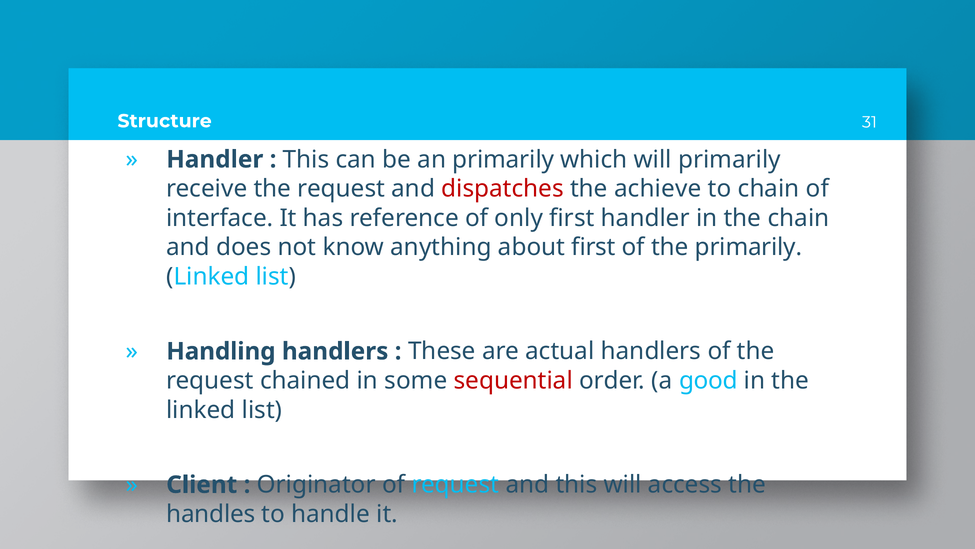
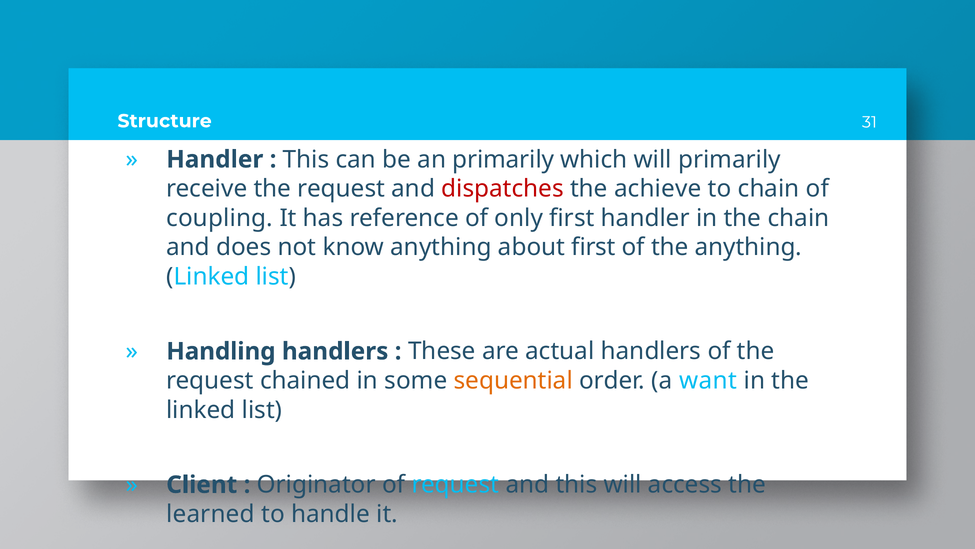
interface: interface -> coupling (220, 218)
the primarily: primarily -> anything (748, 247)
sequential colour: red -> orange (513, 380)
good: good -> want (708, 380)
handles: handles -> learned (211, 514)
